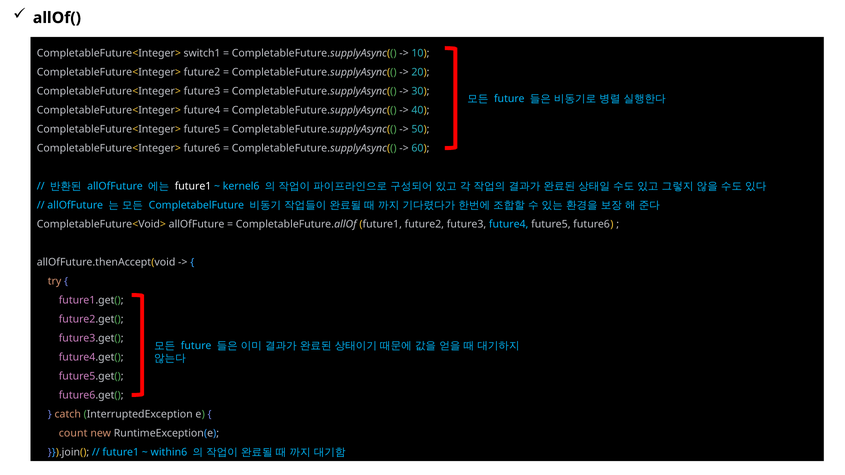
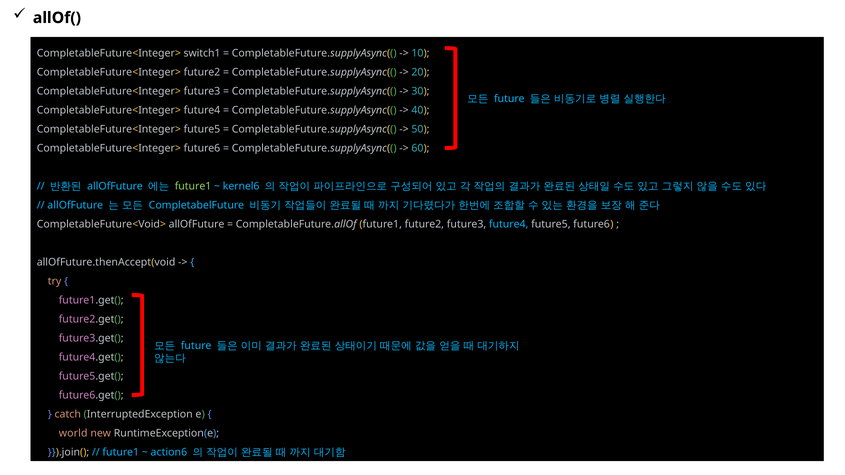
future1 colour: white -> light green (193, 187)
count: count -> world (73, 434)
within6: within6 -> action6 (169, 453)
